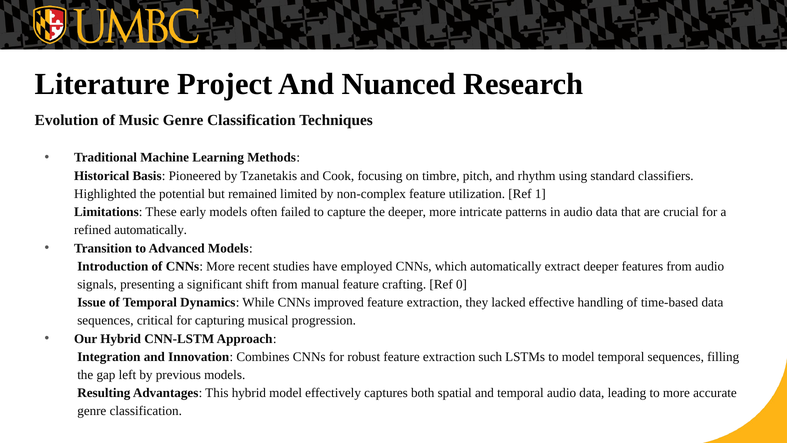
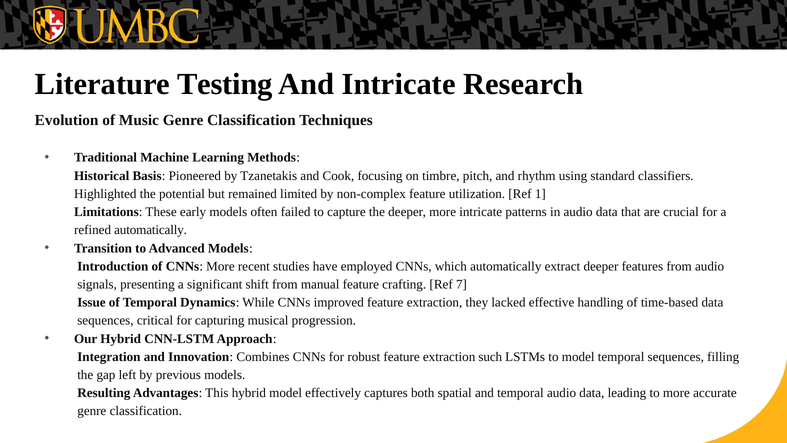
Project: Project -> Testing (225, 84)
And Nuanced: Nuanced -> Intricate (399, 84)
0: 0 -> 7 (461, 284)
